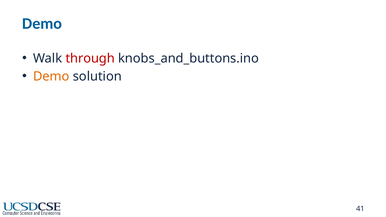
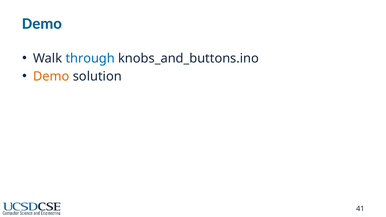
through colour: red -> blue (90, 58)
